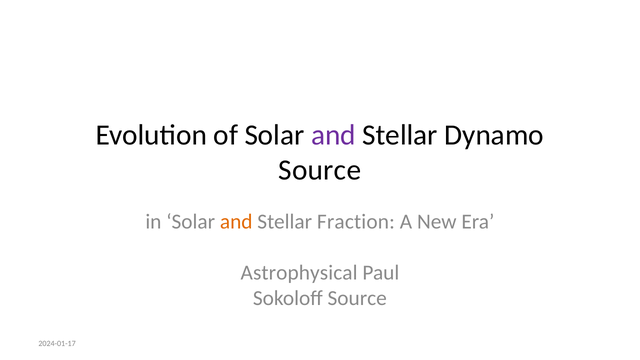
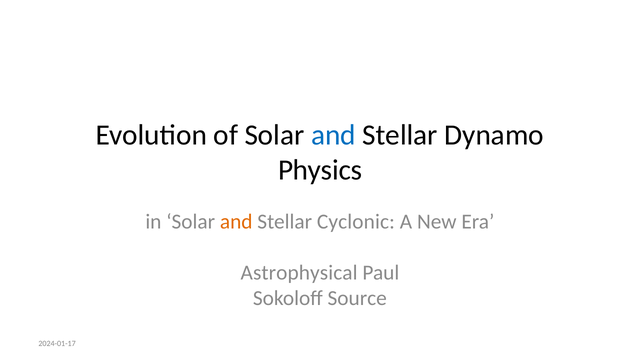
and colour: purple -> blue (333, 135)
Source: Source -> Physics (320, 170)
Fraction: Fraction -> Cyclonic (356, 221)
